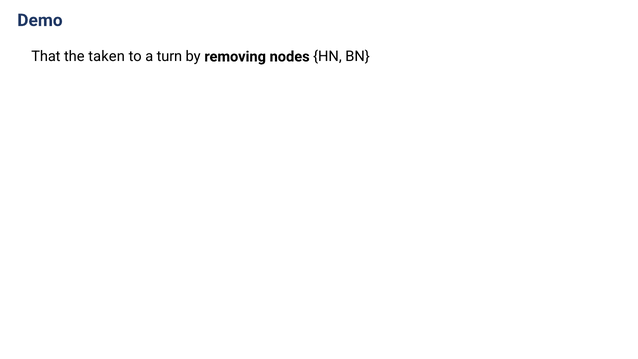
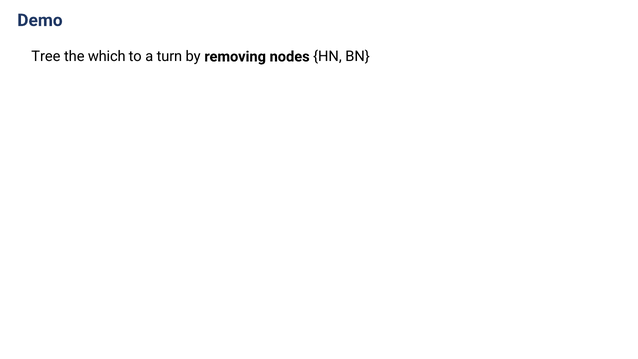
That: That -> Tree (46, 57)
taken: taken -> which (107, 57)
